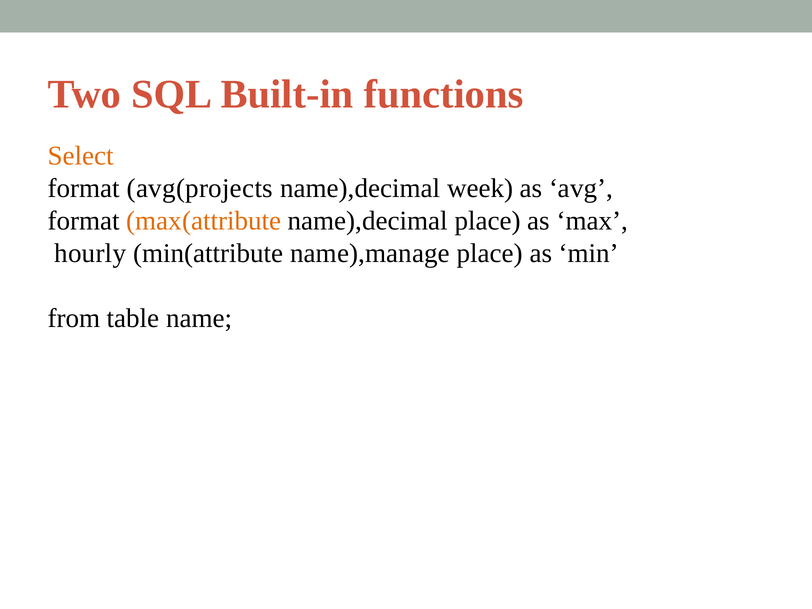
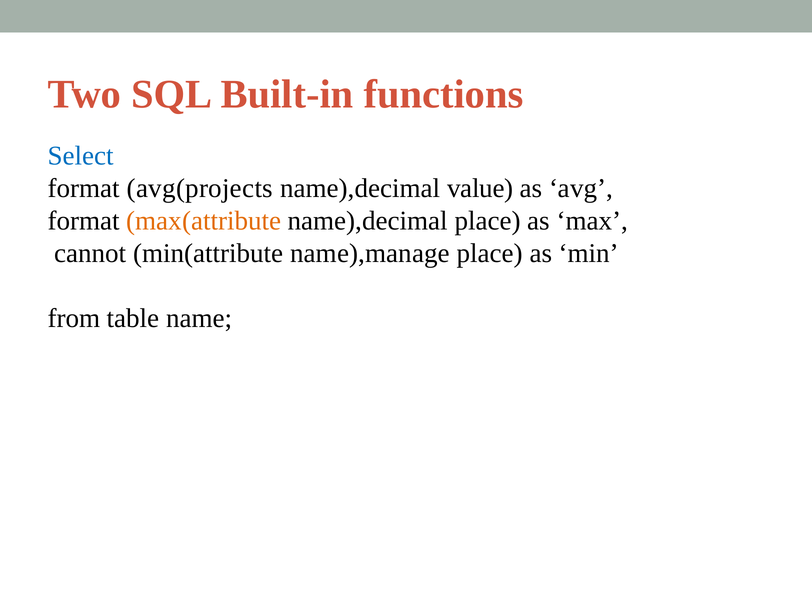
Select colour: orange -> blue (81, 156)
week: week -> value (480, 188)
hourly: hourly -> cannot (90, 253)
